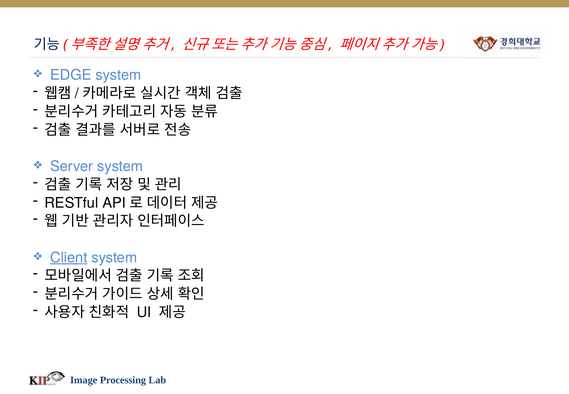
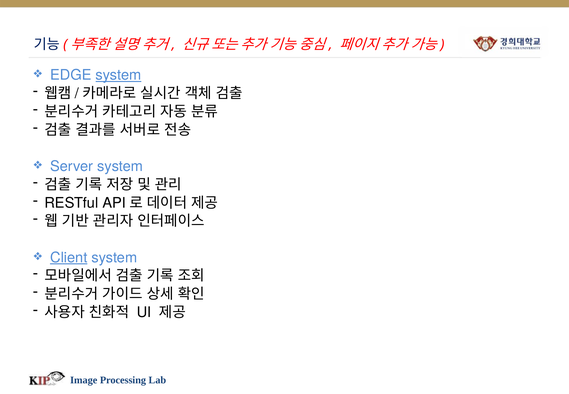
system underline: none -> present (118, 75)
